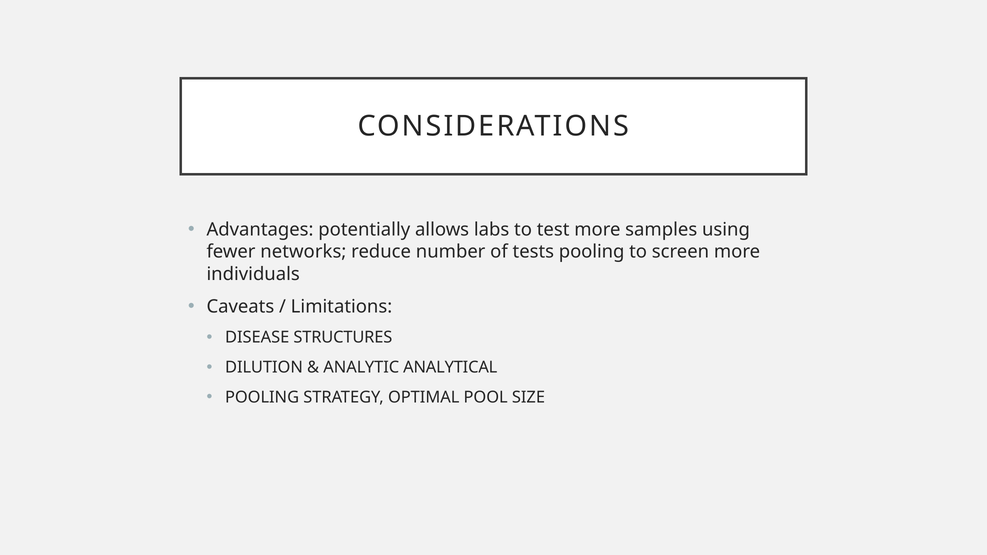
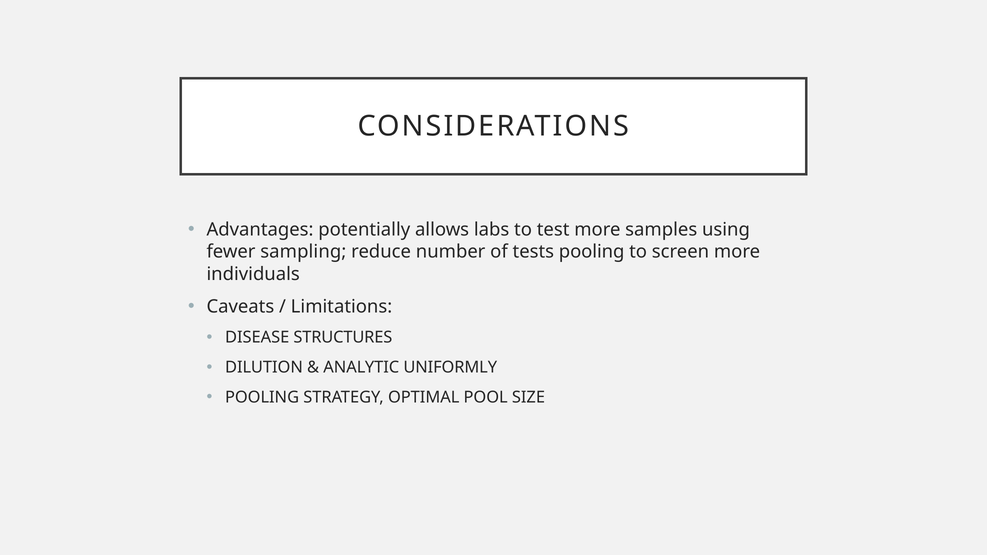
networks: networks -> sampling (303, 252)
ANALYTICAL: ANALYTICAL -> UNIFORMLY (450, 368)
